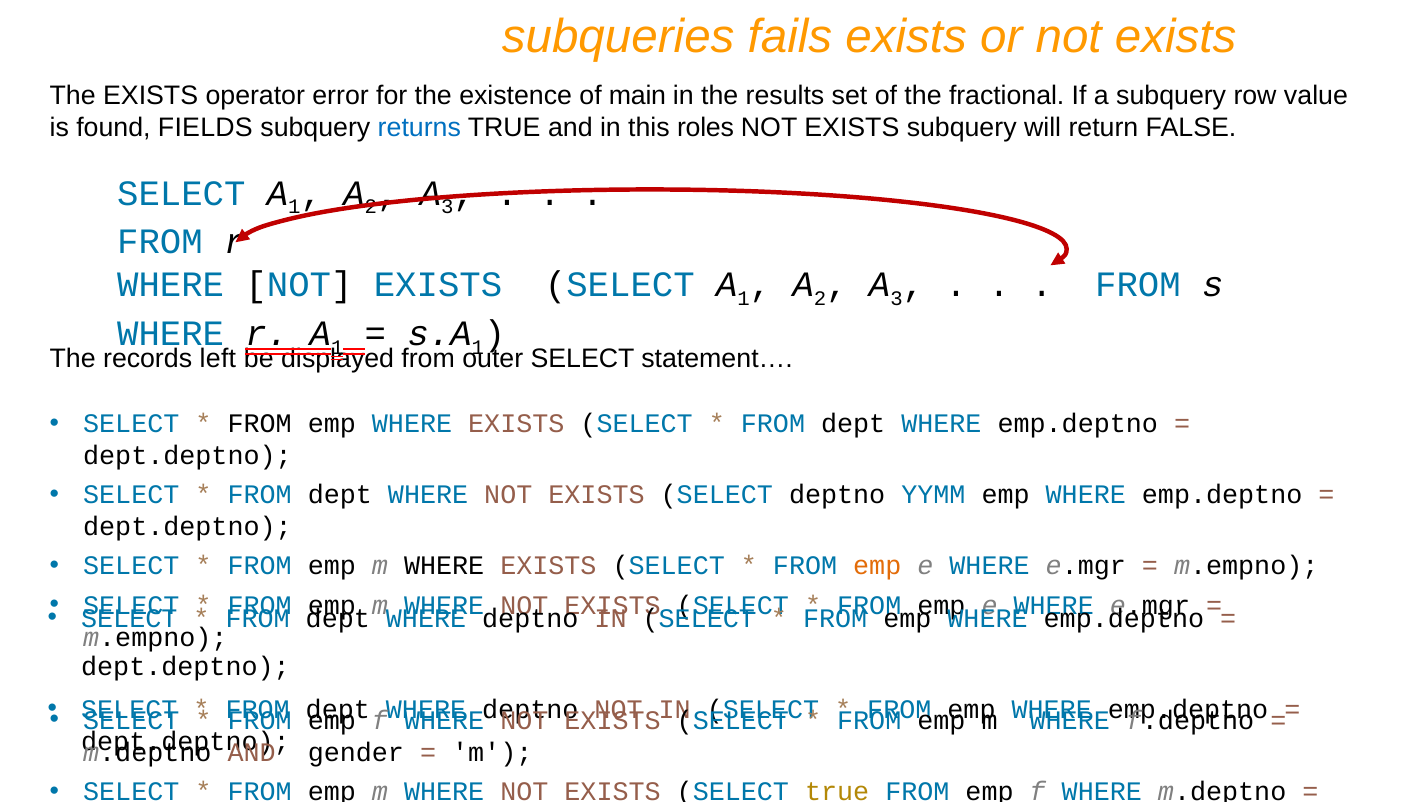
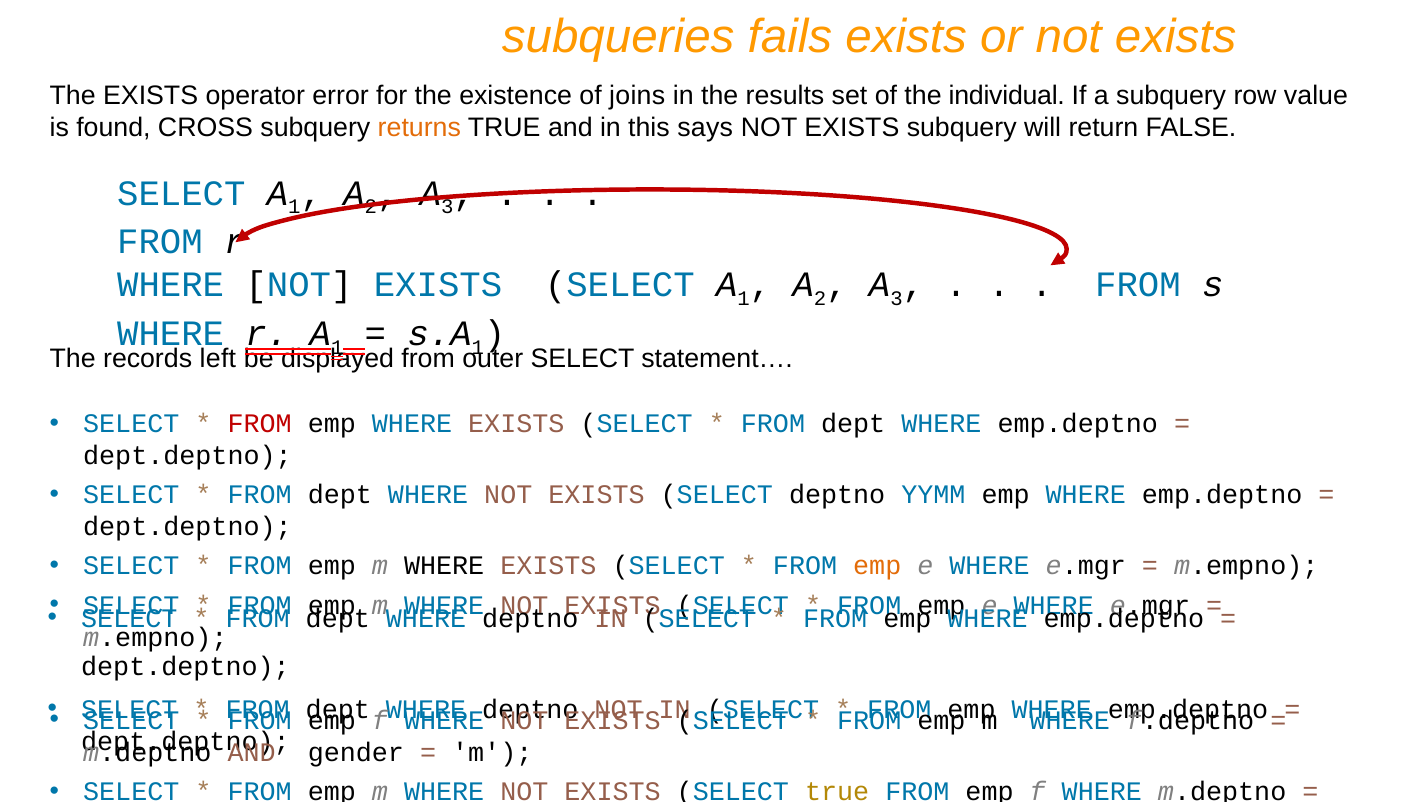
main: main -> joins (637, 96)
fractional: fractional -> individual (1007, 96)
FIELDS: FIELDS -> CROSS (206, 128)
returns colour: blue -> orange (419, 128)
roles: roles -> says (705, 128)
FROM colour: black -> red (260, 424)
